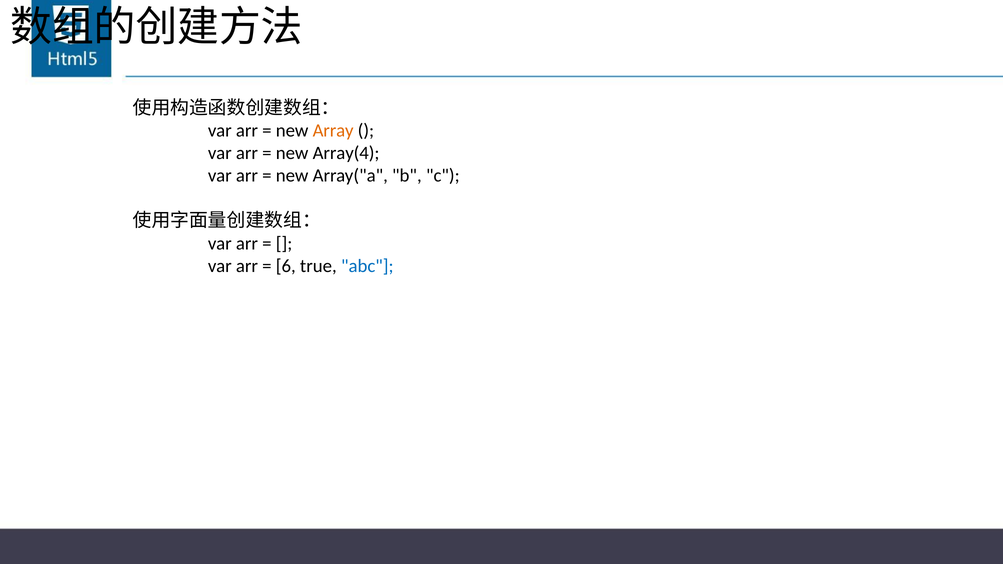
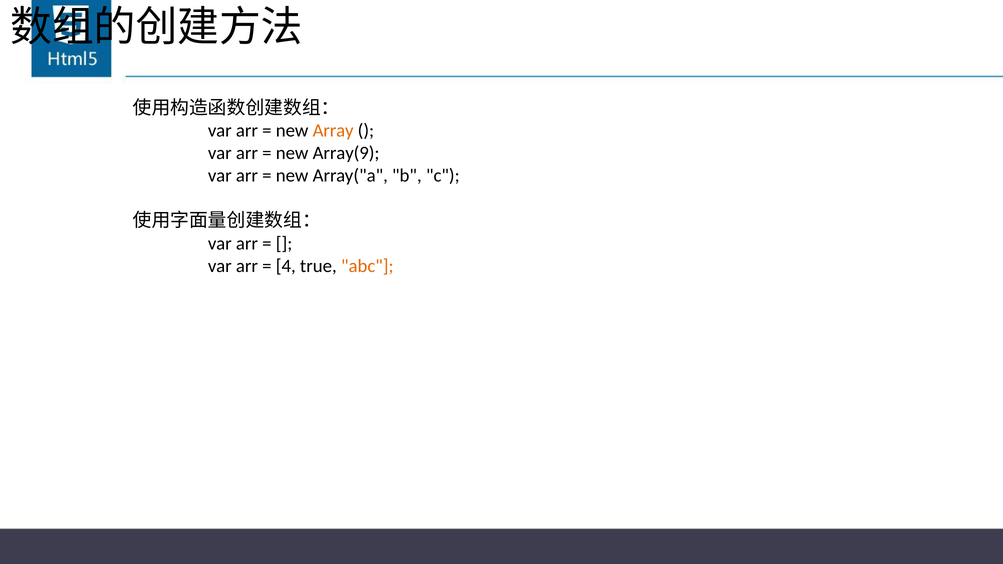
Array(4: Array(4 -> Array(9 (346, 153)
6: 6 -> 4 (286, 266)
abc colour: blue -> orange (367, 266)
